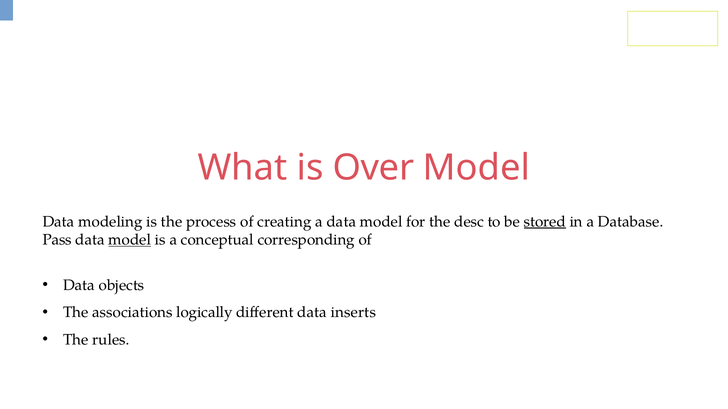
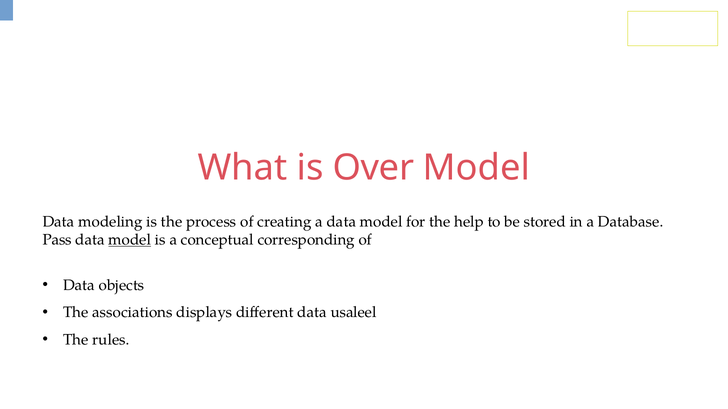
desc: desc -> help (469, 222)
stored underline: present -> none (545, 222)
logically: logically -> displays (204, 313)
inserts: inserts -> usaleel (354, 313)
